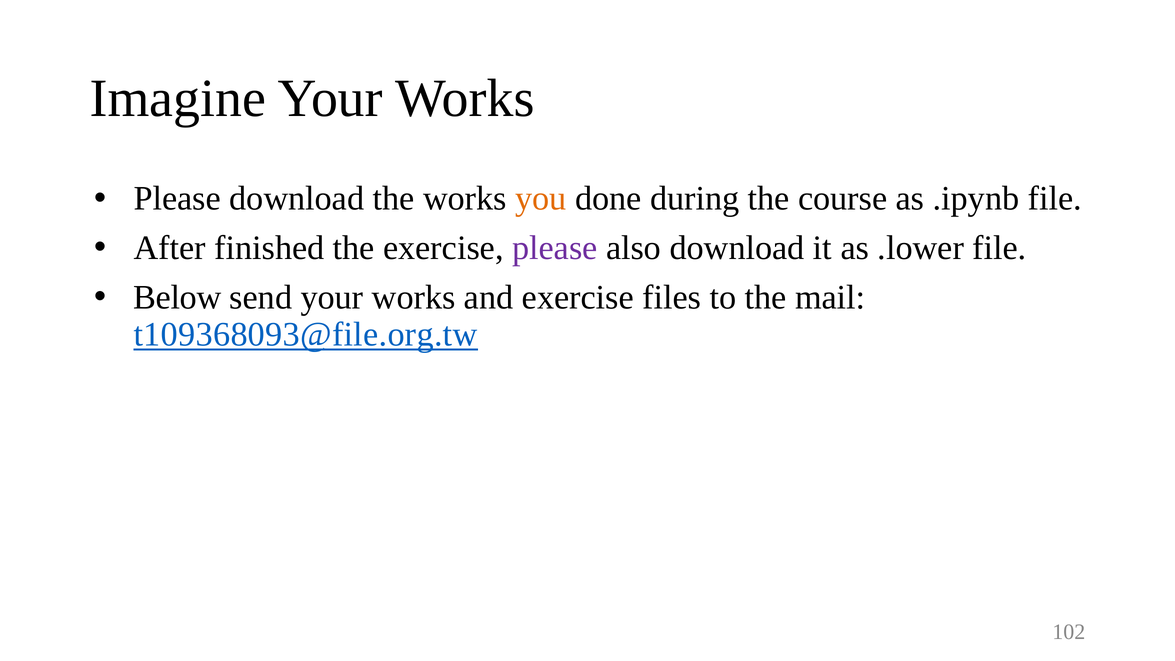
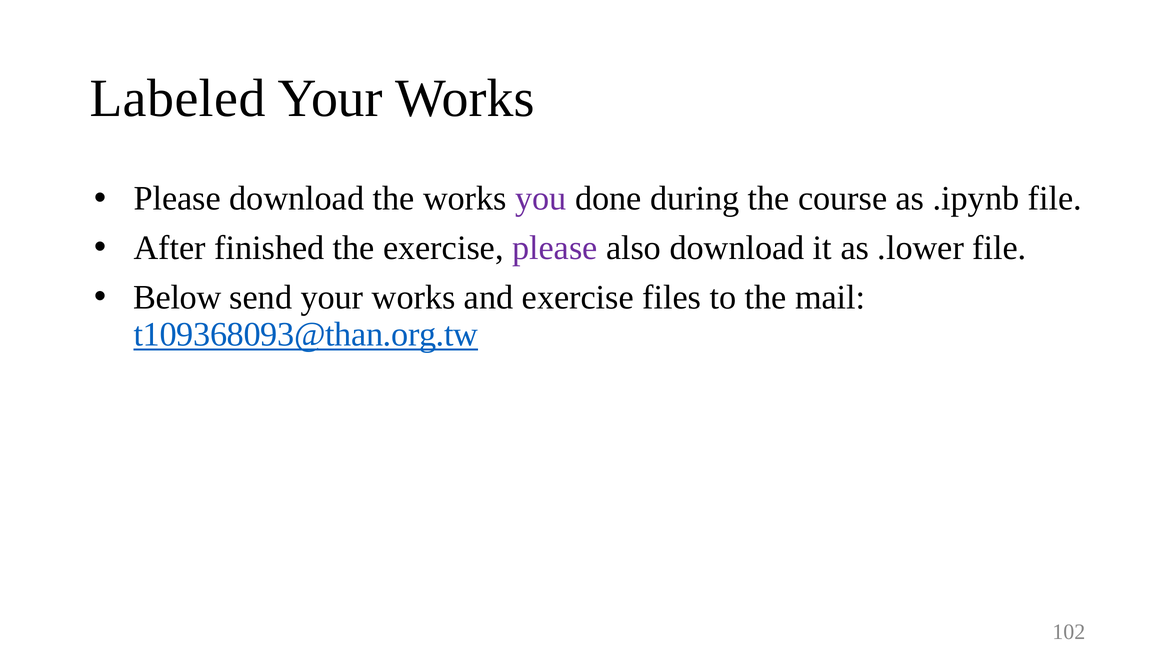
Imagine: Imagine -> Labeled (178, 99)
you colour: orange -> purple (541, 199)
t109368093@file.org.tw: t109368093@file.org.tw -> t109368093@than.org.tw (306, 334)
